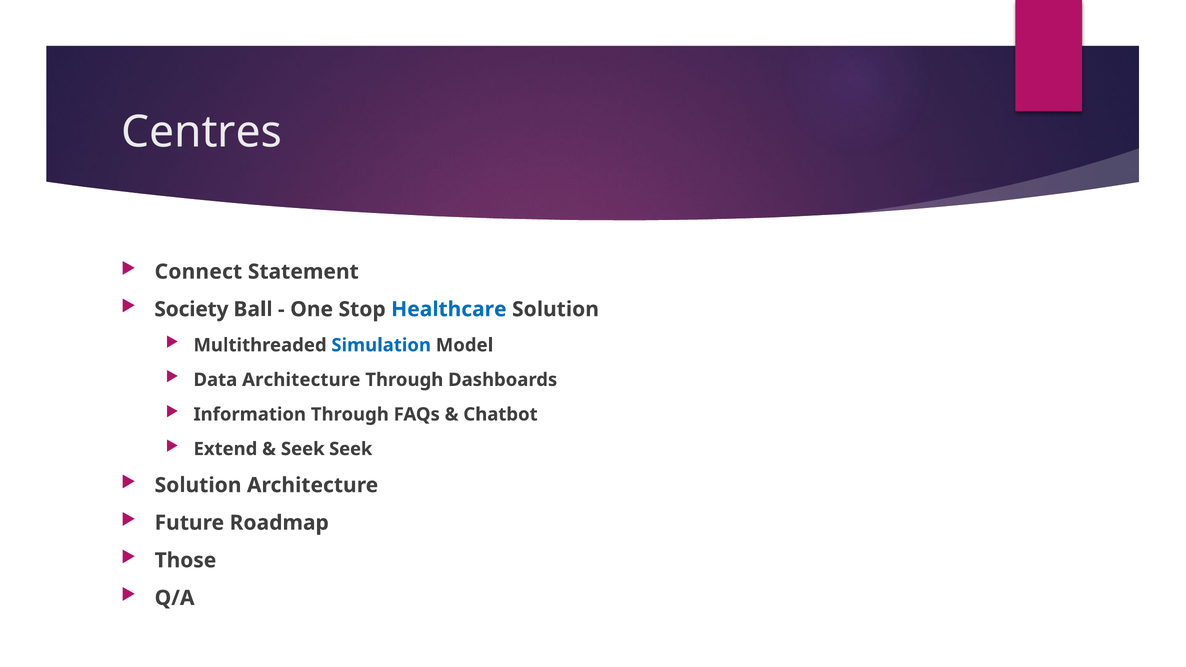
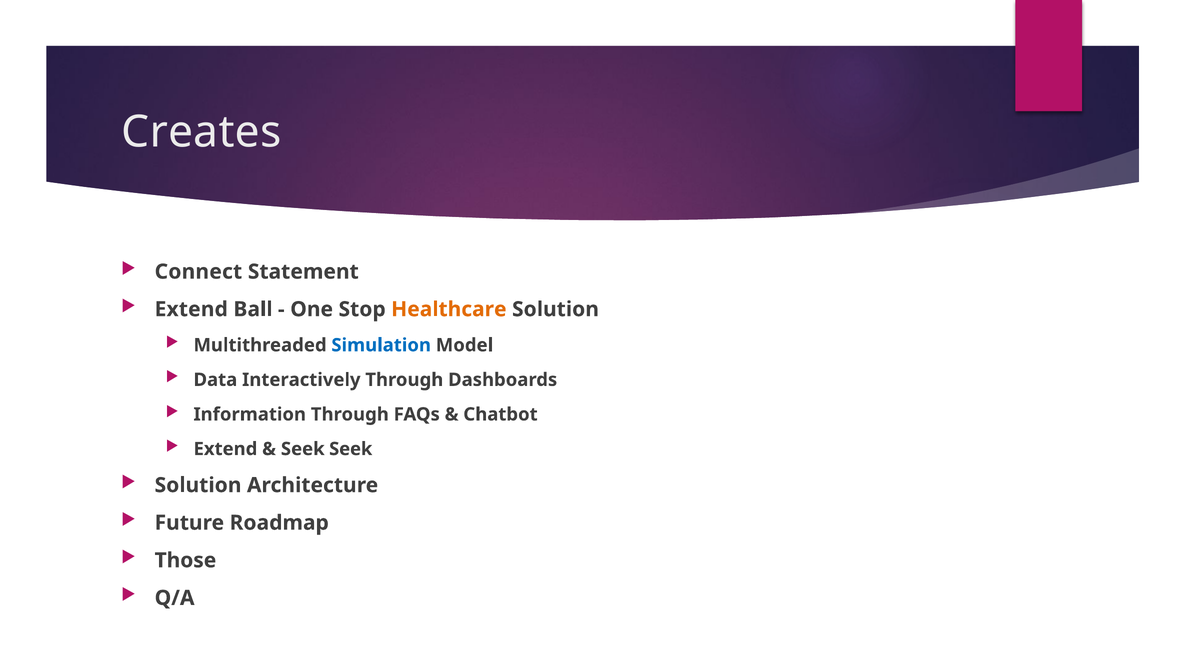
Centres: Centres -> Creates (201, 132)
Society: Society -> Extend (191, 309)
Healthcare colour: blue -> orange (449, 309)
Data Architecture: Architecture -> Interactively (301, 380)
